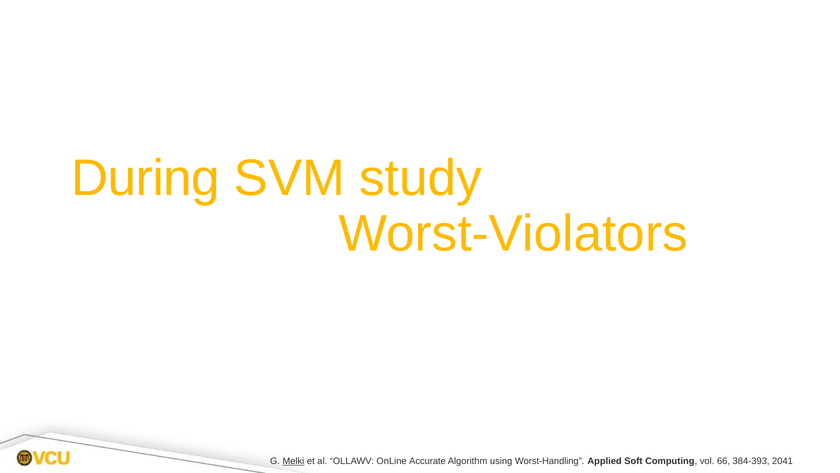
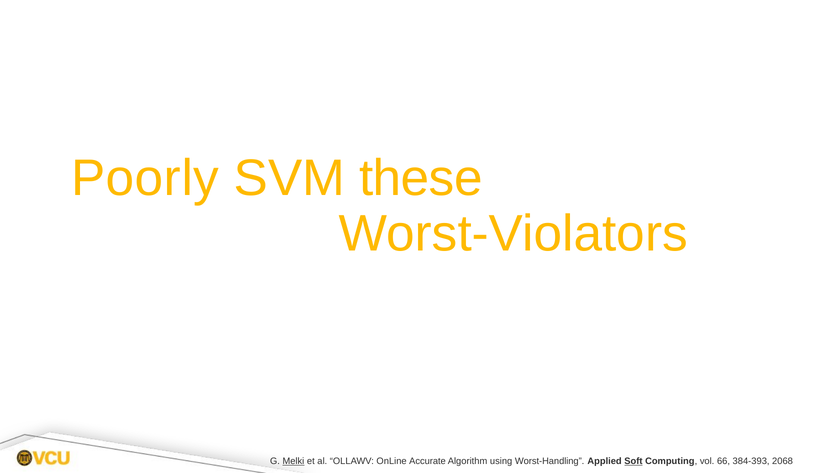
During: During -> Poorly (145, 178)
study: study -> these (421, 178)
Soft underline: none -> present (633, 461)
2041: 2041 -> 2068 (783, 461)
